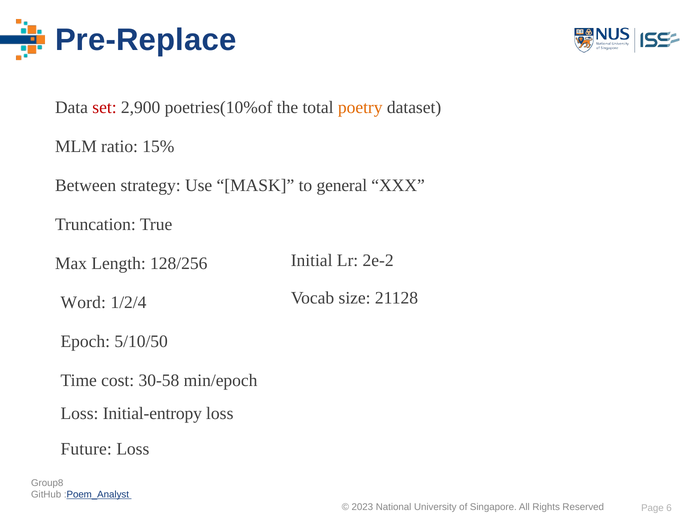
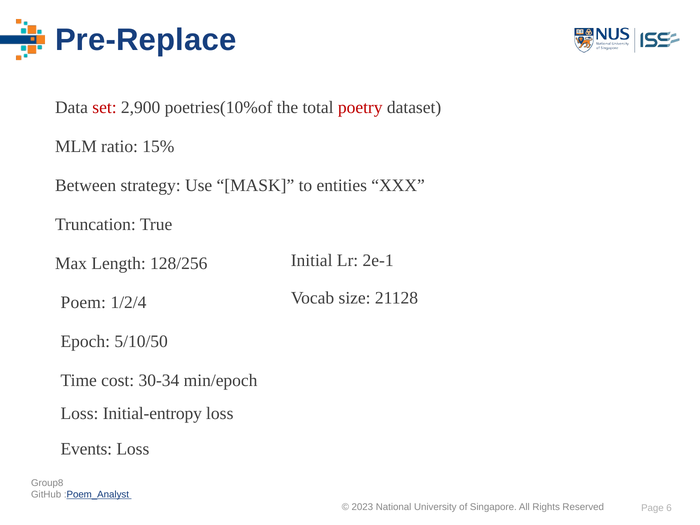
poetry colour: orange -> red (360, 107)
general: general -> entities (342, 185)
2e-2: 2e-2 -> 2e-1 (378, 260)
Word: Word -> Poem (83, 303)
30-58: 30-58 -> 30-34 (159, 381)
Future: Future -> Events (86, 449)
